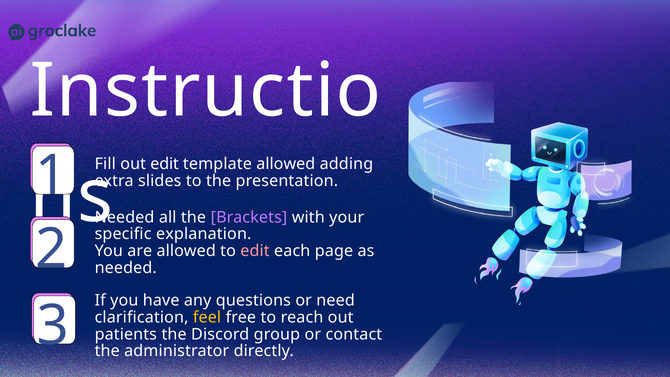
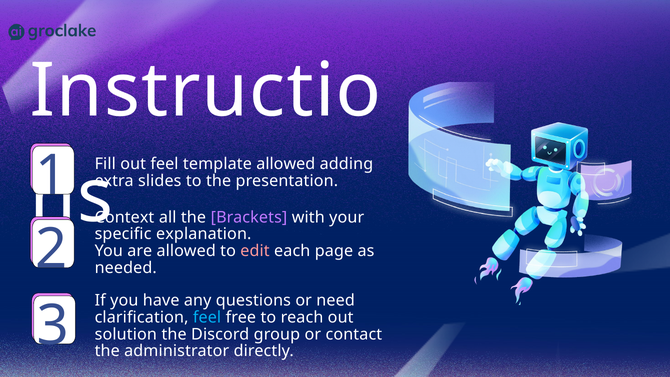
out edit: edit -> feel (164, 164)
Needed: Needed -> Context (124, 217)
feel colour: yellow -> light blue (207, 317)
patients: patients -> solution (126, 334)
